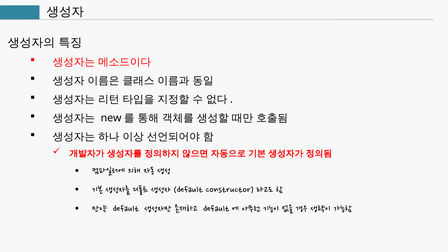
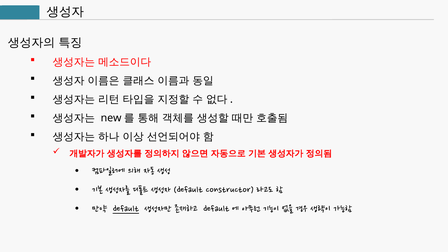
default underline: none -> present (126, 209)
